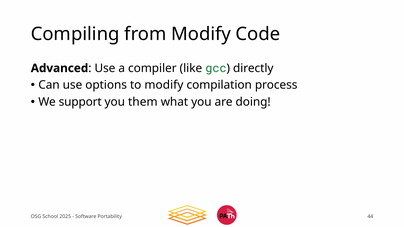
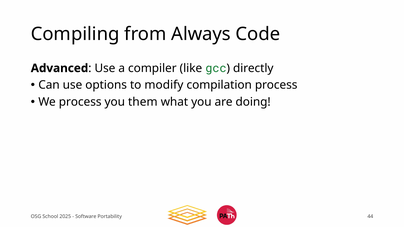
from Modify: Modify -> Always (201, 34)
We support: support -> process (80, 102)
